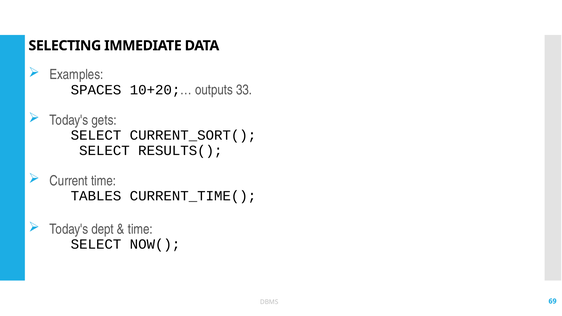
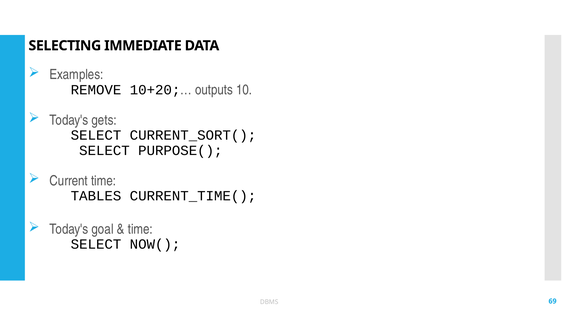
SPACES: SPACES -> REMOVE (96, 90)
33: 33 -> 10 (244, 90)
RESULTS(: RESULTS( -> PURPOSE( (180, 150)
dept: dept -> goal (103, 229)
